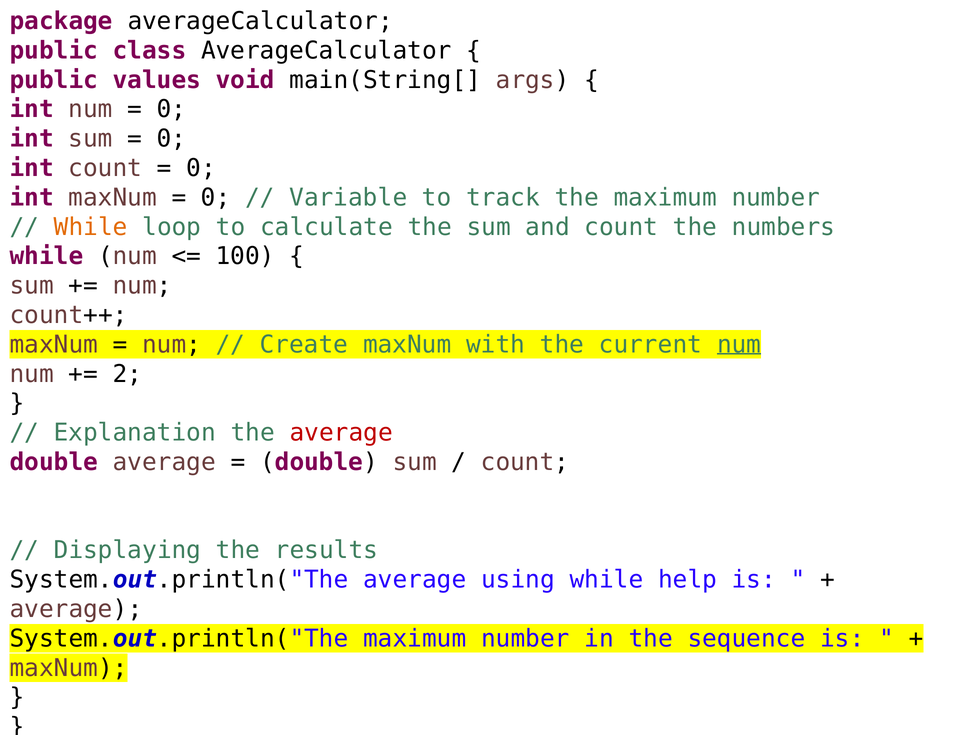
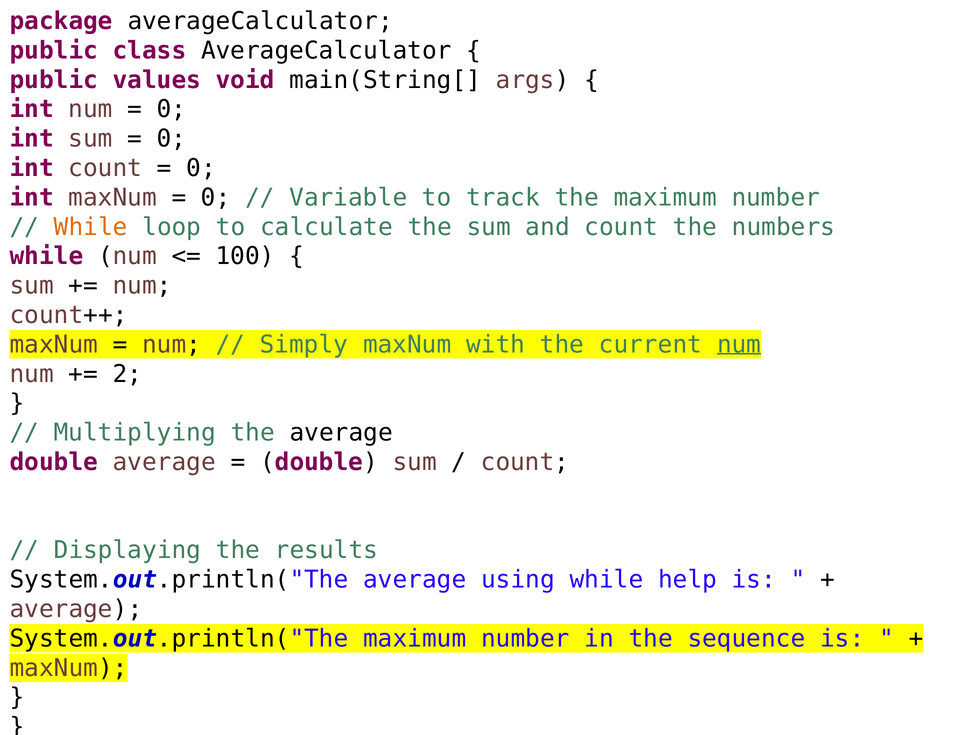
Create: Create -> Simply (304, 345)
Explanation: Explanation -> Multiplying (135, 433)
average colour: red -> black (341, 433)
